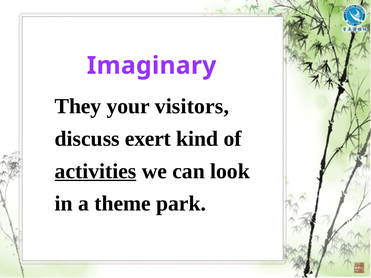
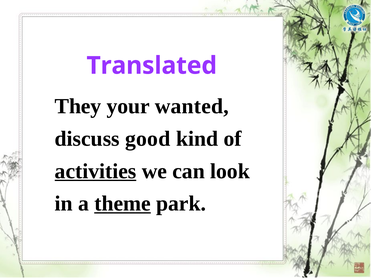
Imaginary: Imaginary -> Translated (152, 66)
visitors: visitors -> wanted (192, 106)
exert: exert -> good (148, 139)
theme underline: none -> present (123, 204)
